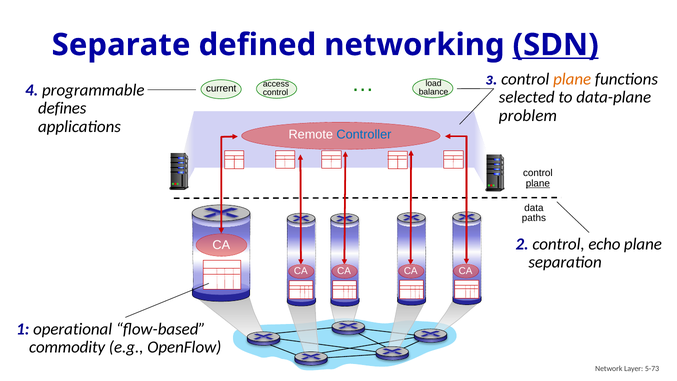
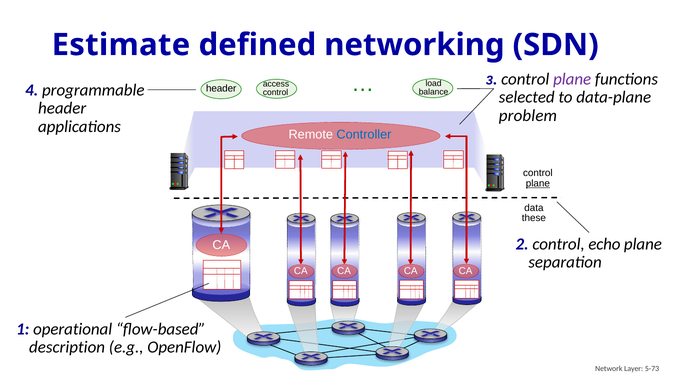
Separate: Separate -> Estimate (121, 45)
SDN underline: present -> none (556, 45)
plane colour: orange -> purple (572, 79)
current: current -> header (221, 89)
defines: defines -> header (62, 108)
paths: paths -> these (534, 218)
commodity: commodity -> description (67, 347)
